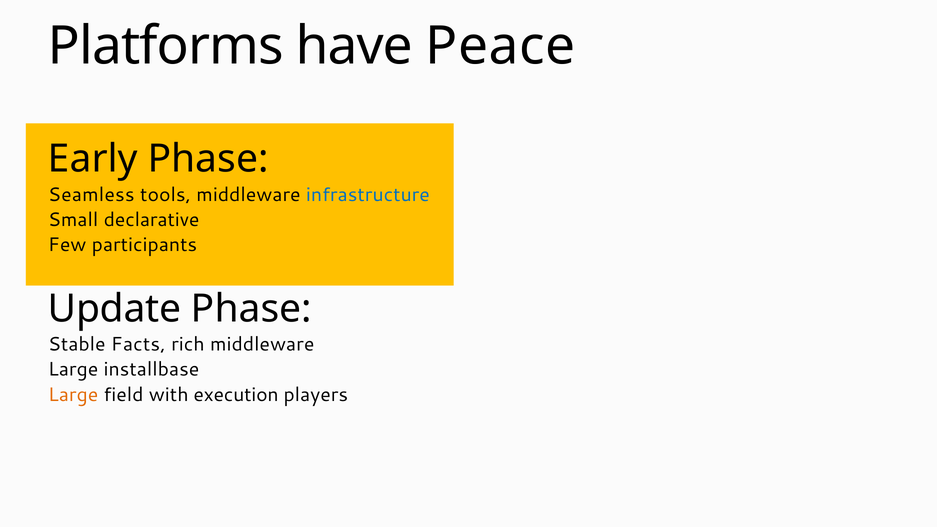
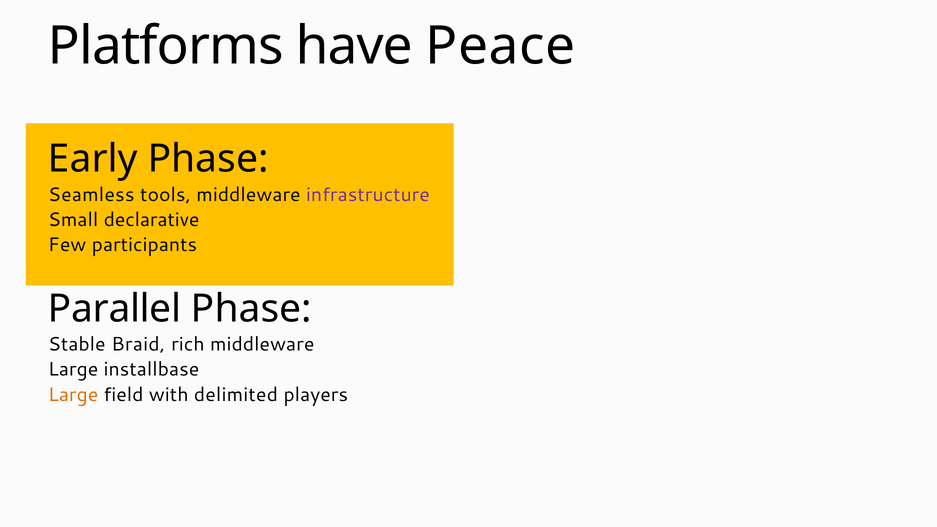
infrastructure colour: blue -> purple (368, 195)
Update: Update -> Parallel (115, 309)
Facts: Facts -> Braid (138, 345)
execution: execution -> delimited (236, 395)
